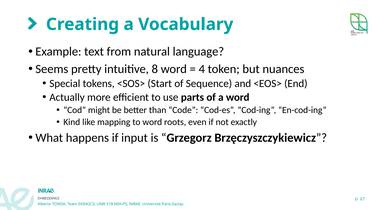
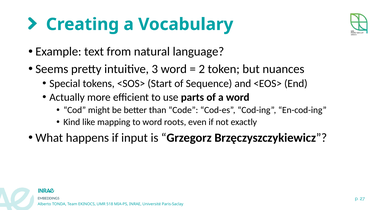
8: 8 -> 3 (155, 69)
4: 4 -> 2 (202, 69)
